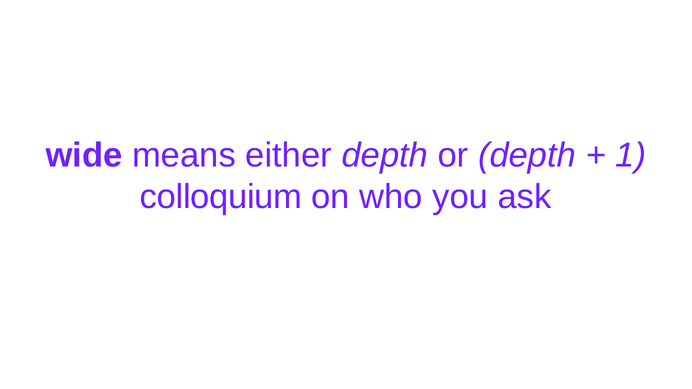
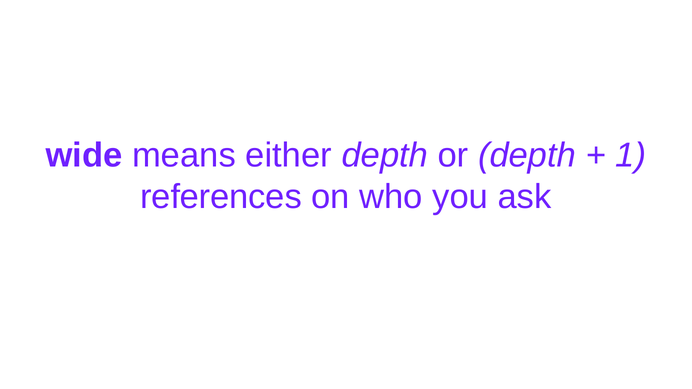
colloquium: colloquium -> references (221, 197)
